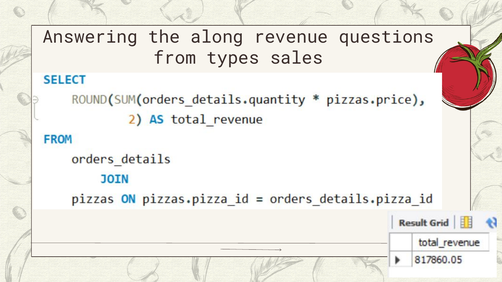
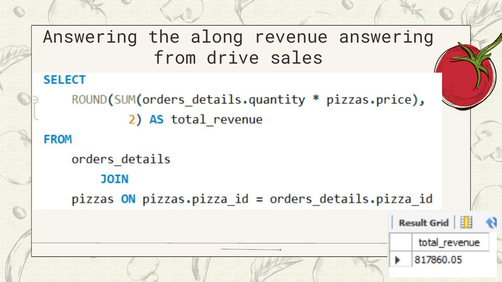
revenue questions: questions -> answering (386, 37)
types: types -> drive (233, 58)
